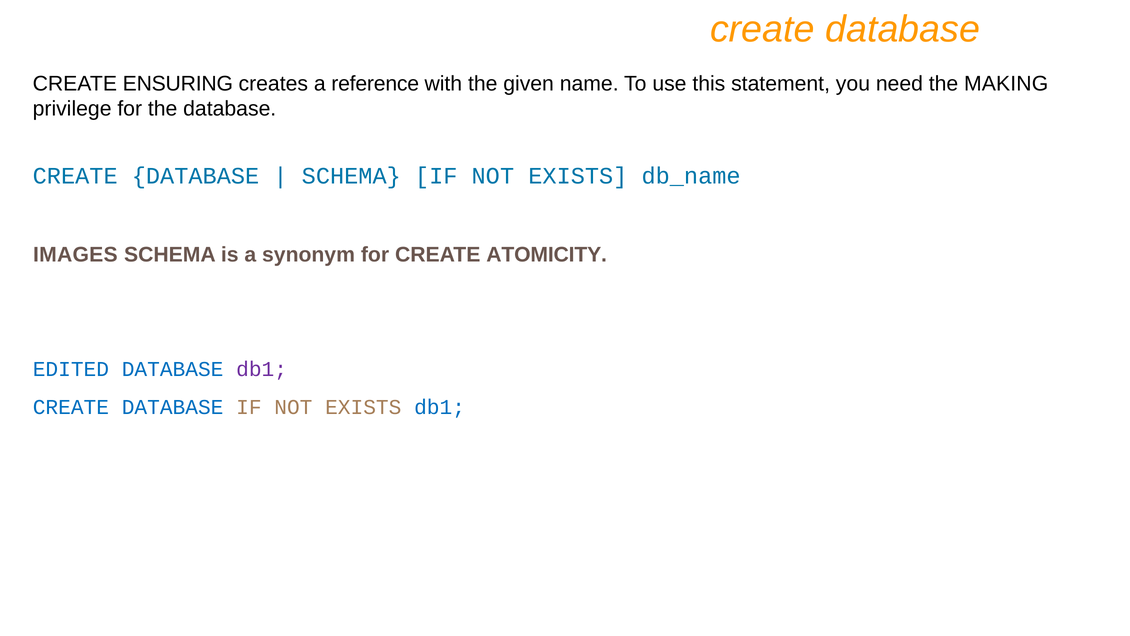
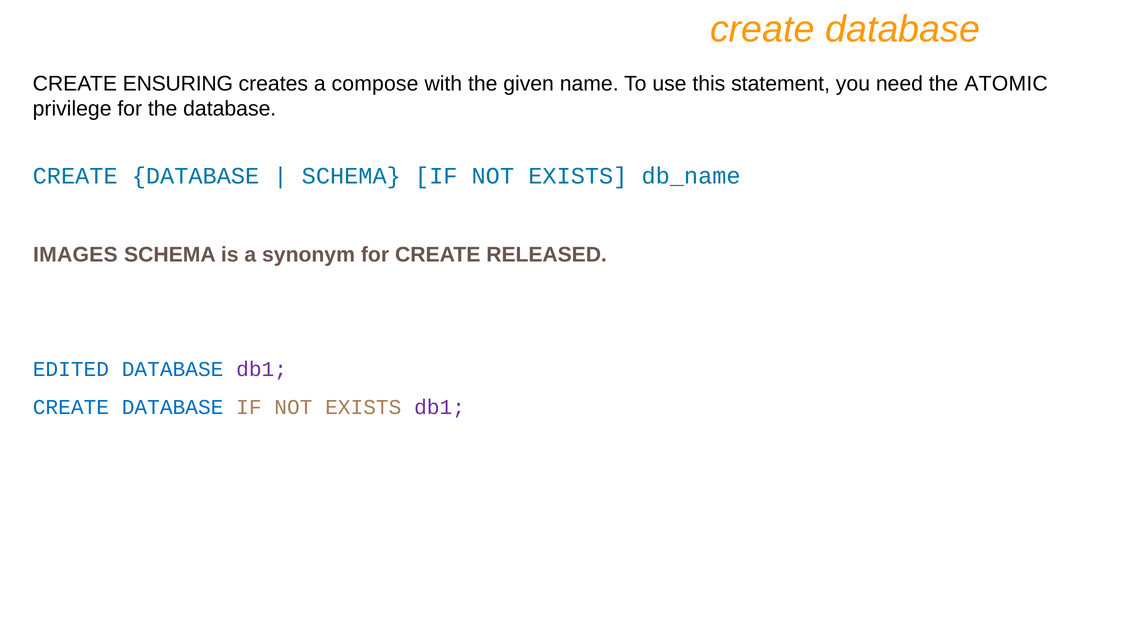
reference: reference -> compose (375, 83)
MAKING: MAKING -> ATOMIC (1006, 83)
ATOMICITY: ATOMICITY -> RELEASED (547, 254)
db1 colour: blue -> purple (440, 407)
